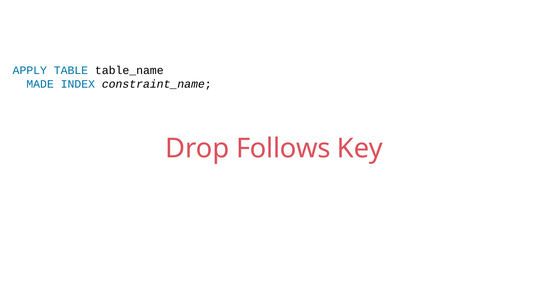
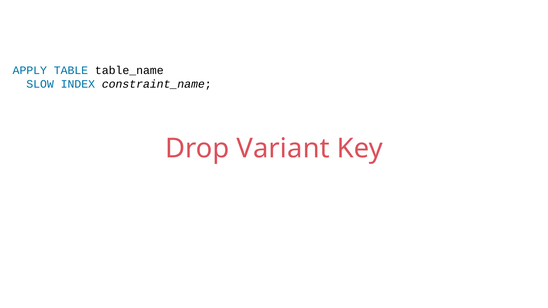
MADE: MADE -> SLOW (40, 84)
Follows: Follows -> Variant (283, 149)
